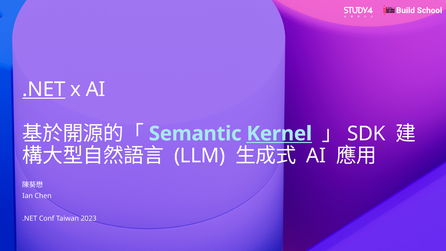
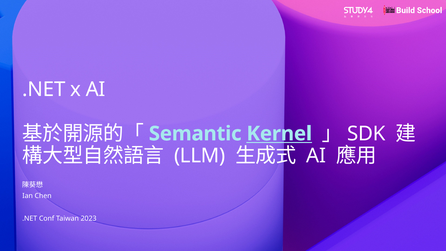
.NET underline: present -> none (44, 89)
